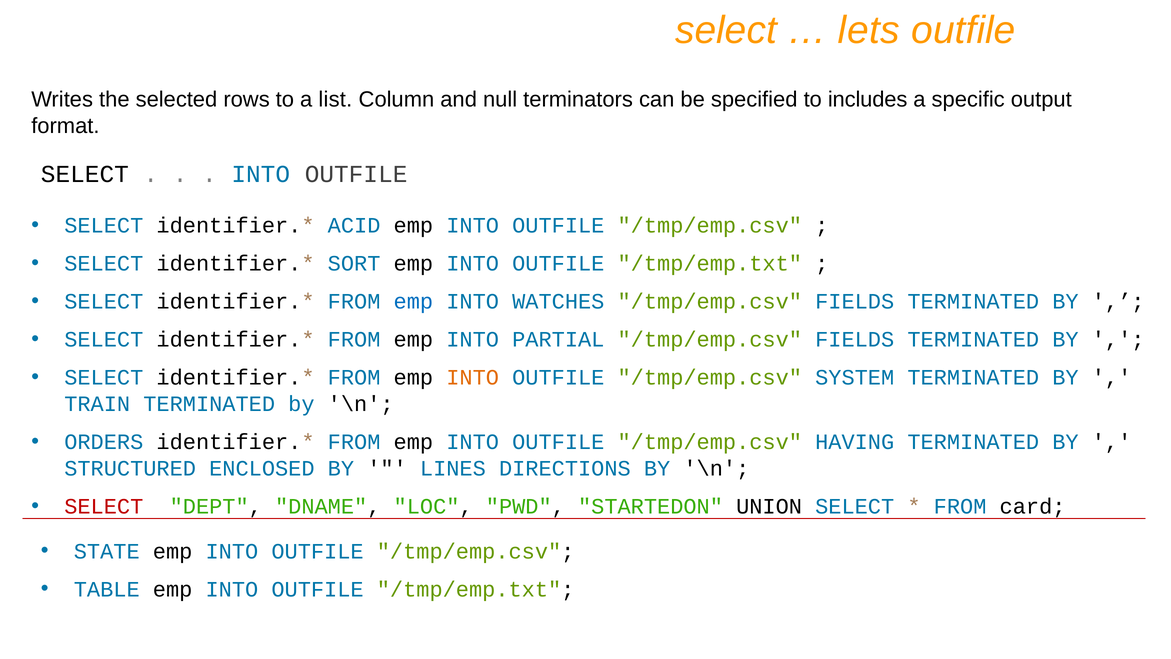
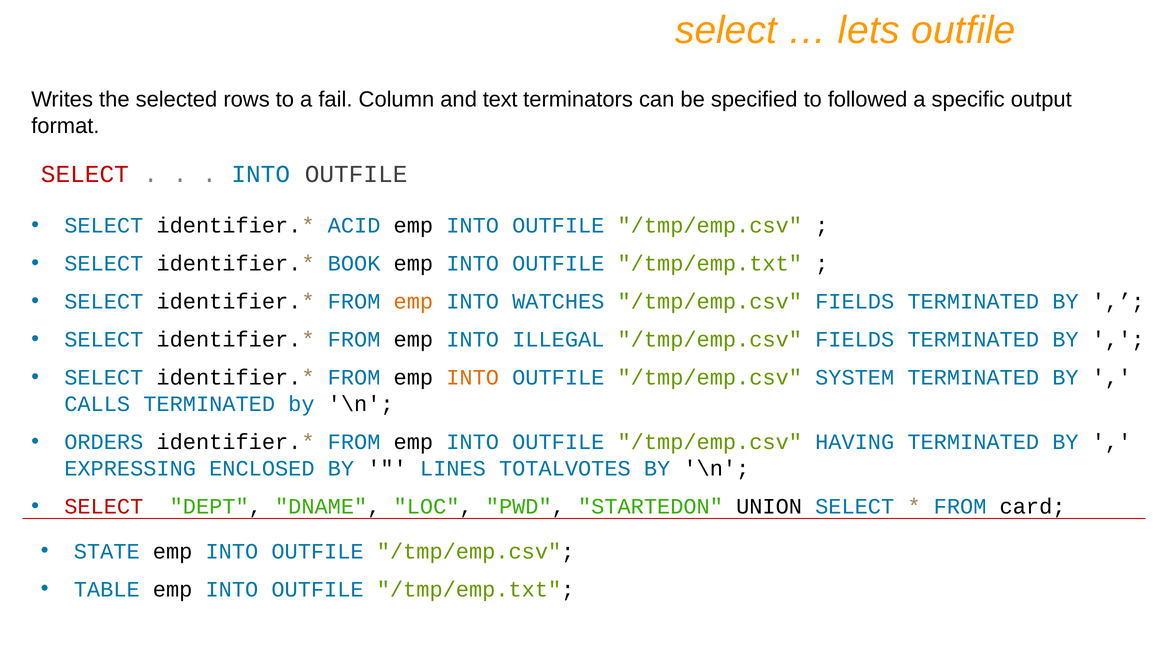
list: list -> fail (335, 99)
null: null -> text (500, 99)
includes: includes -> followed (868, 99)
SELECT colour: black -> red (85, 174)
SORT: SORT -> BOOK (354, 263)
emp colour: blue -> orange (413, 301)
PARTIAL: PARTIAL -> ILLEGAL (558, 340)
TRAIN: TRAIN -> CALLS (97, 404)
STRUCTURED: STRUCTURED -> EXPRESSING (130, 468)
DIRECTIONS: DIRECTIONS -> TOTALVOTES (565, 468)
